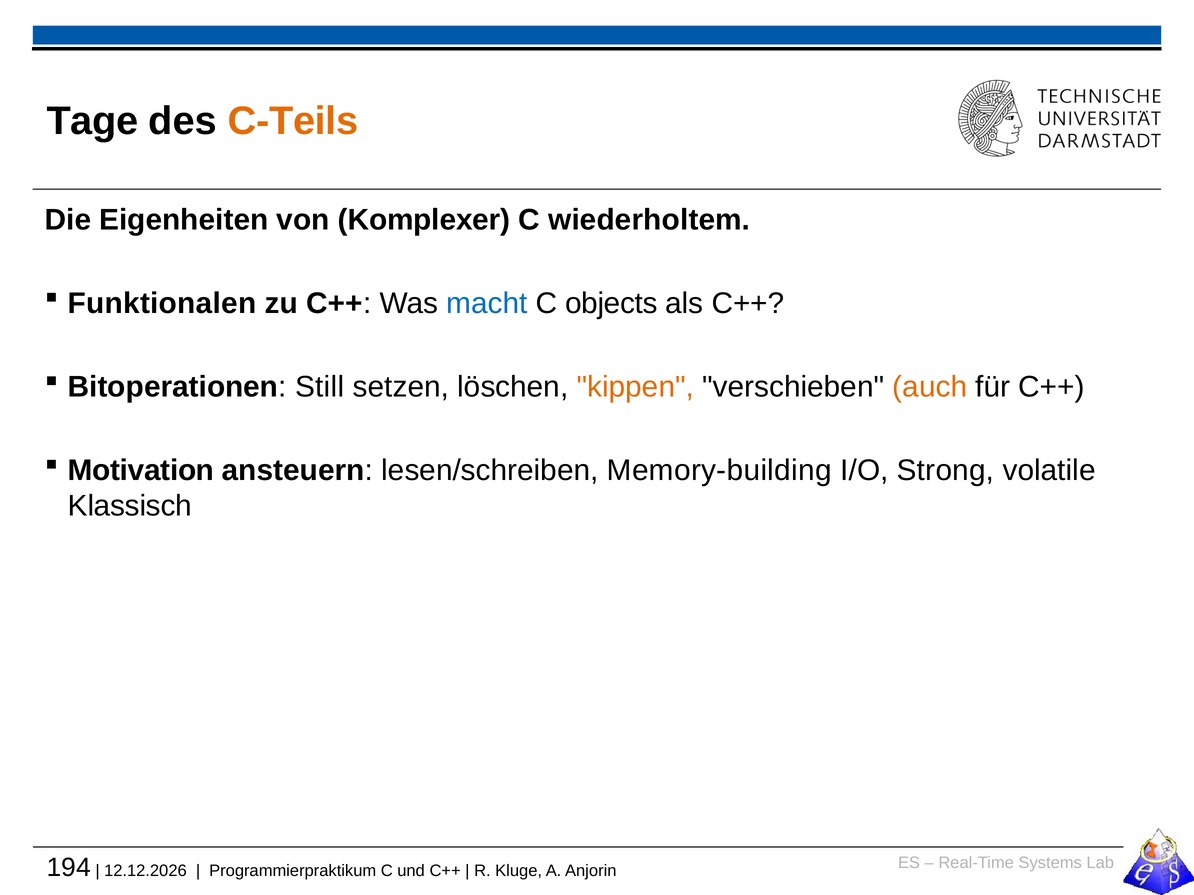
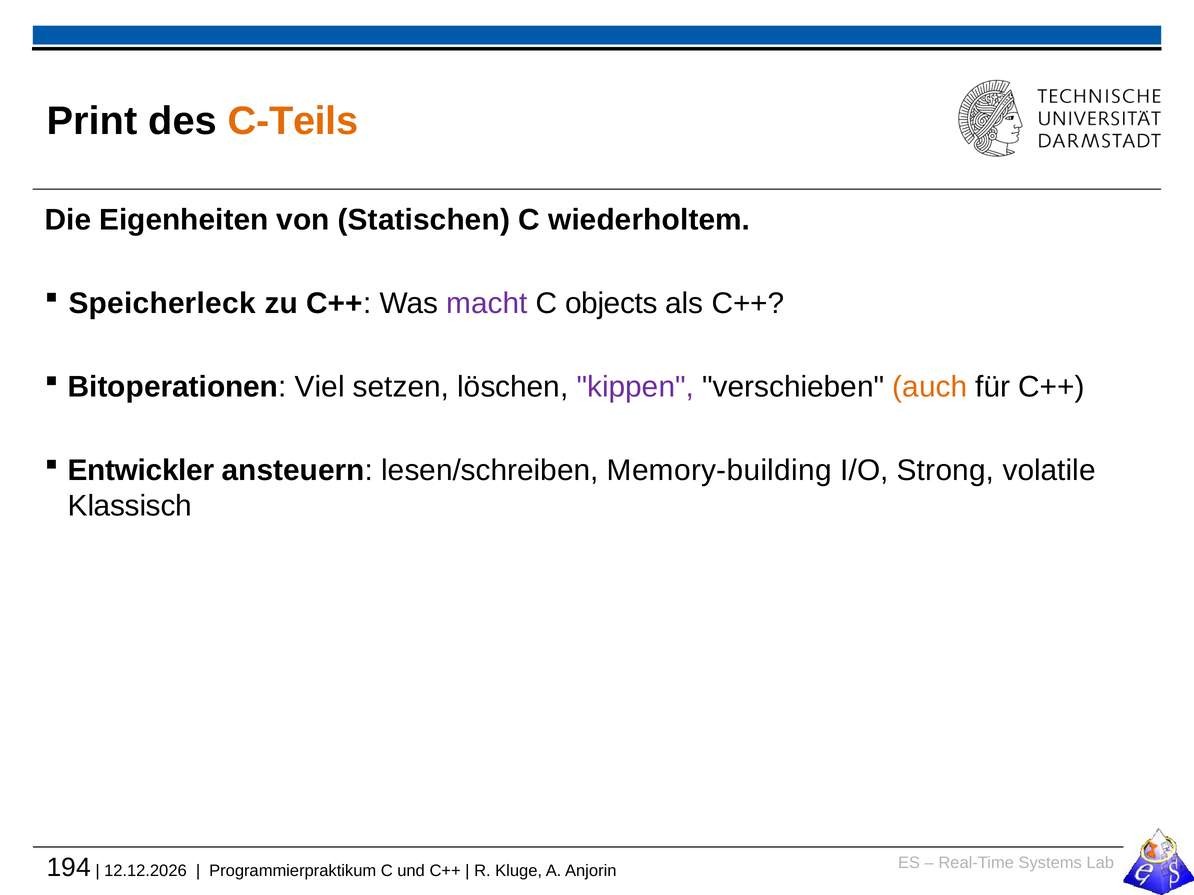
Tage: Tage -> Print (92, 121)
Komplexer: Komplexer -> Statischen (424, 220)
Funktionalen: Funktionalen -> Speicherleck (162, 303)
macht colour: blue -> purple (487, 303)
Still: Still -> Viel (320, 387)
kippen colour: orange -> purple (635, 387)
Motivation: Motivation -> Entwickler (141, 471)
